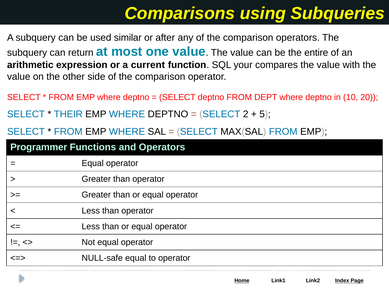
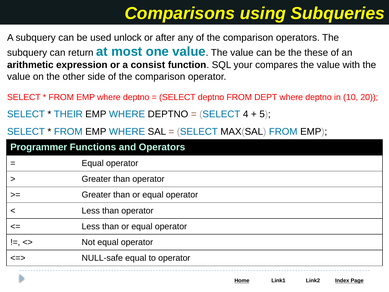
similar: similar -> unlock (128, 38)
entire: entire -> these (316, 53)
current: current -> consist (148, 65)
2: 2 -> 4 (246, 114)
